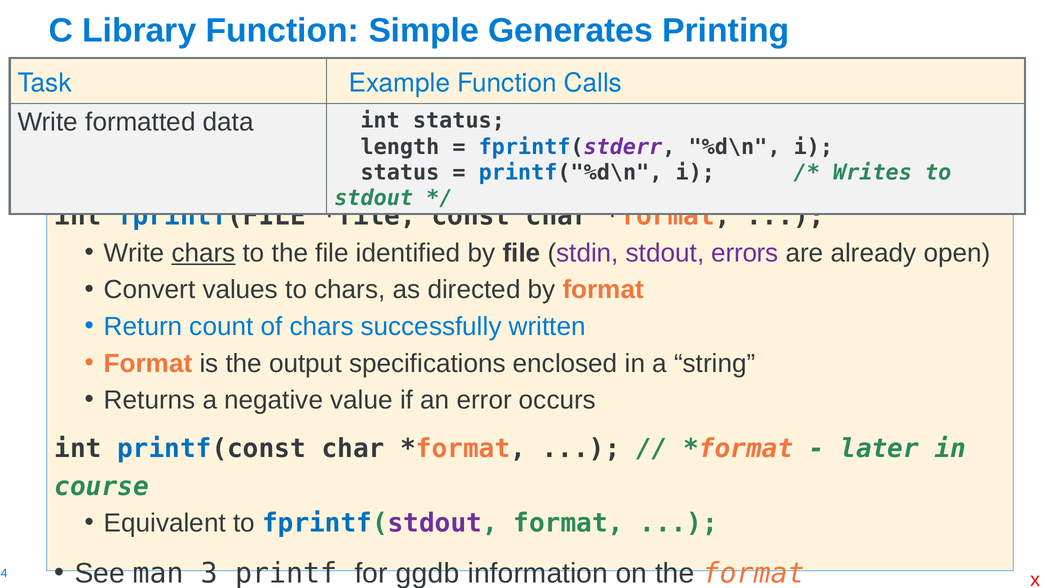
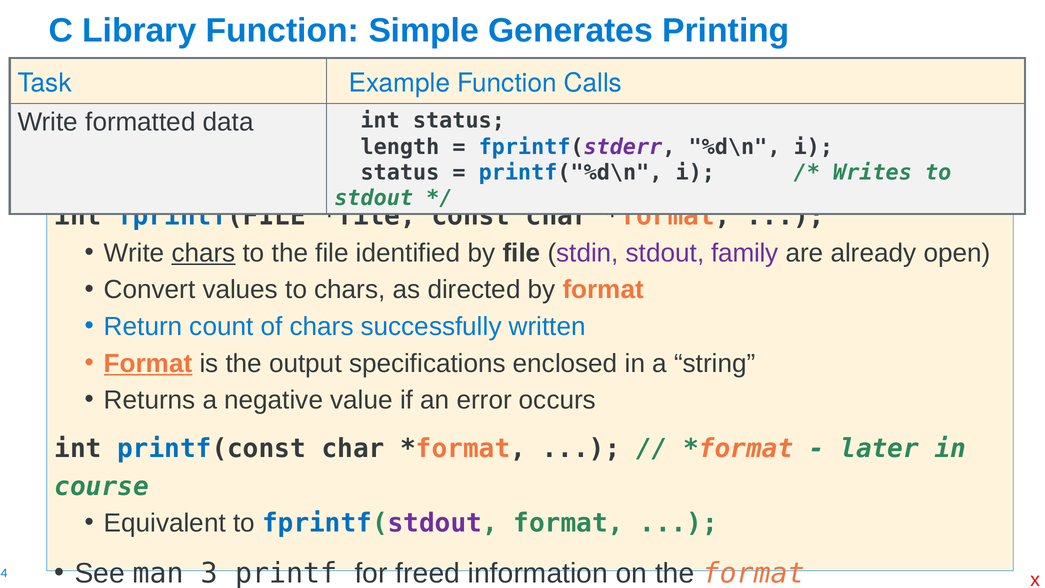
errors: errors -> family (745, 253)
Format underline: none -> present (148, 363)
ggdb: ggdb -> freed (428, 573)
